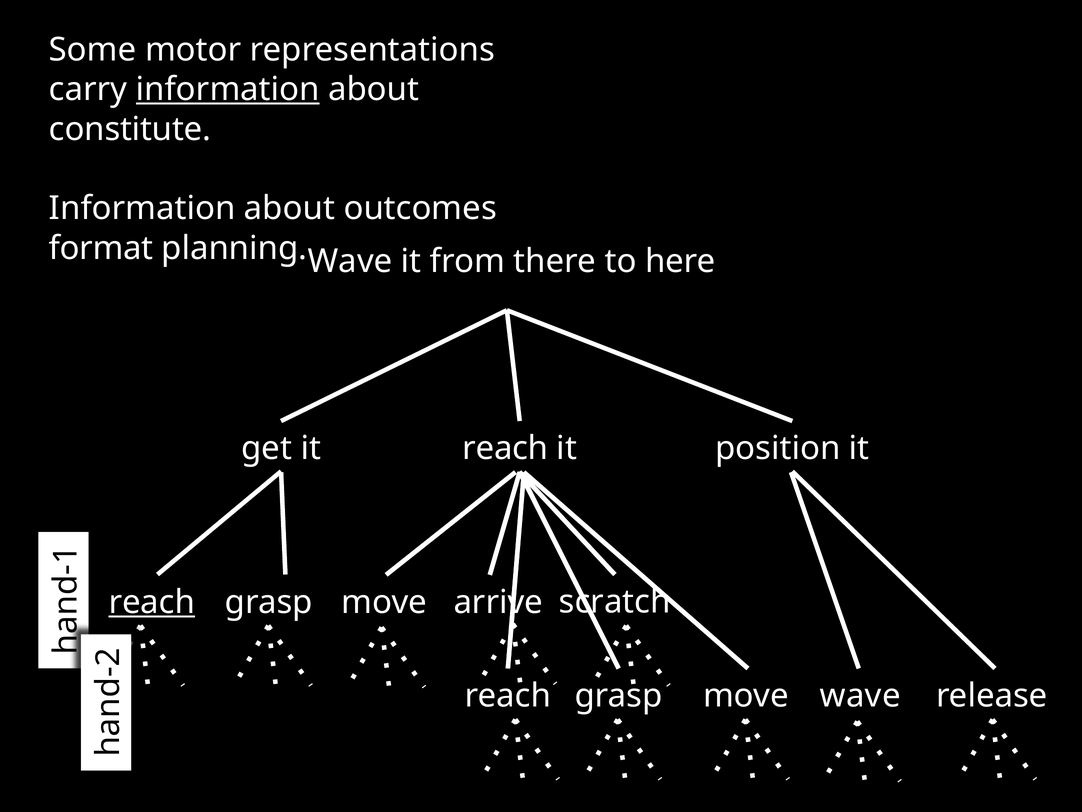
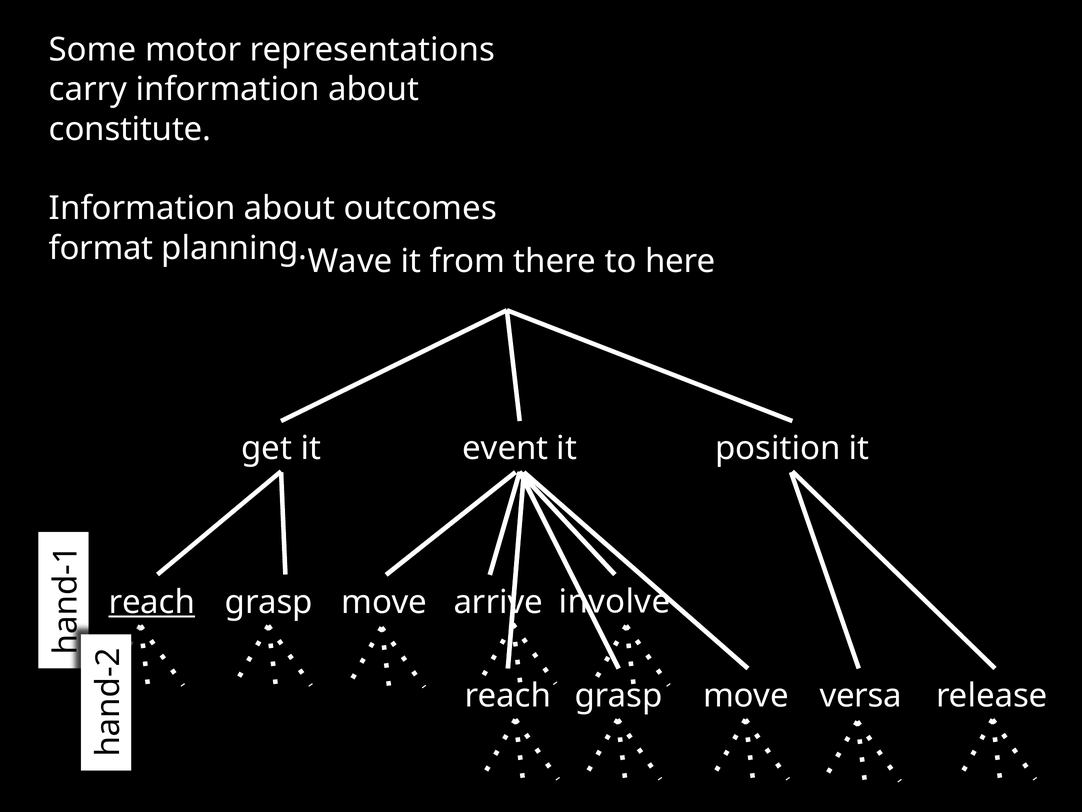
information underline: present -> none (228, 89)
it reach: reach -> event (505, 448)
scratch: scratch -> involve (615, 602)
wave: wave -> versa (861, 696)
